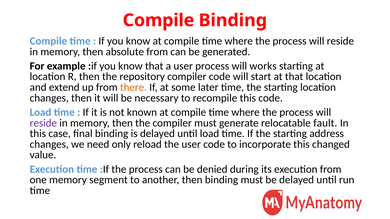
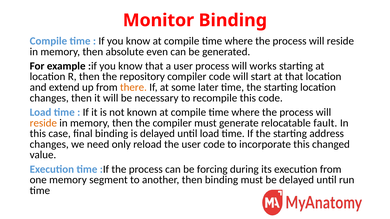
Compile: Compile -> Monitor (158, 20)
absolute from: from -> even (157, 52)
reside colour: purple -> orange (43, 123)
denied: denied -> forcing (212, 169)
